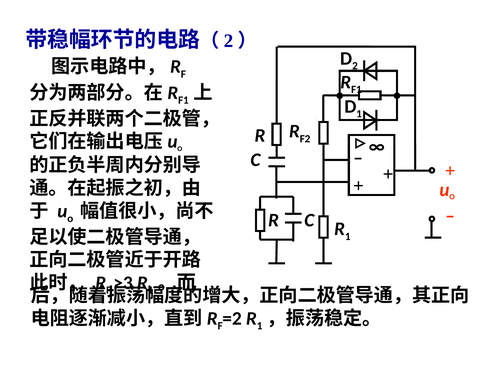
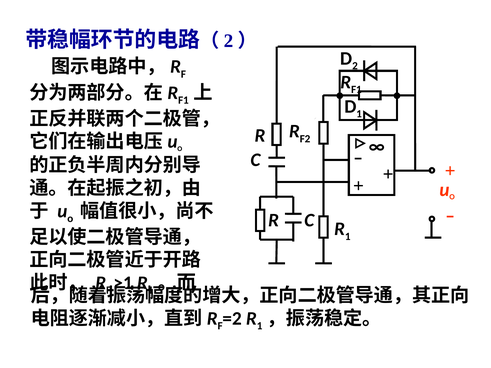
>3: >3 -> >1 (123, 283)
